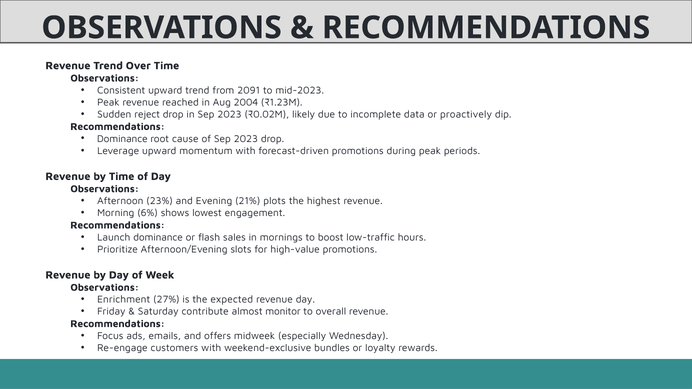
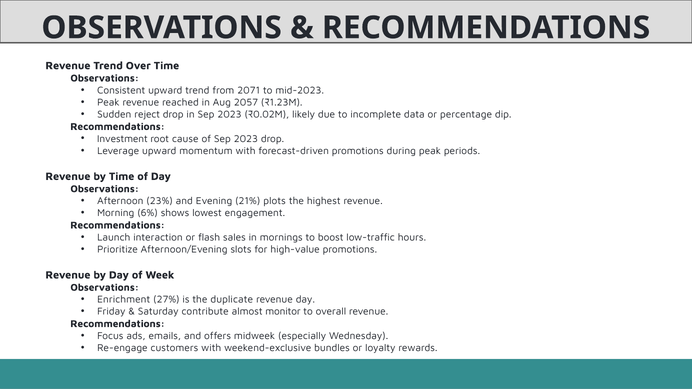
2091: 2091 -> 2071 (249, 90)
2004: 2004 -> 2057 (246, 102)
proactively: proactively -> percentage (466, 115)
Dominance: Dominance -> Investment (122, 139)
Launch dominance: dominance -> interaction (158, 237)
expected: expected -> duplicate (232, 300)
